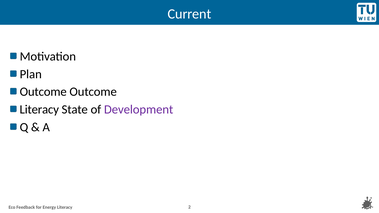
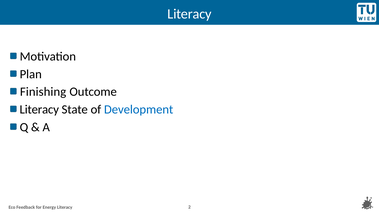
Current: Current -> Literacy (190, 14)
Outcome: Outcome -> Finishing (43, 92)
Development colour: purple -> blue (139, 110)
